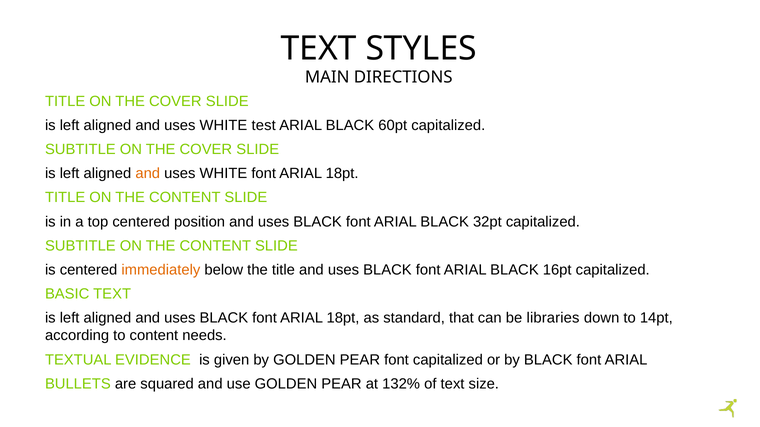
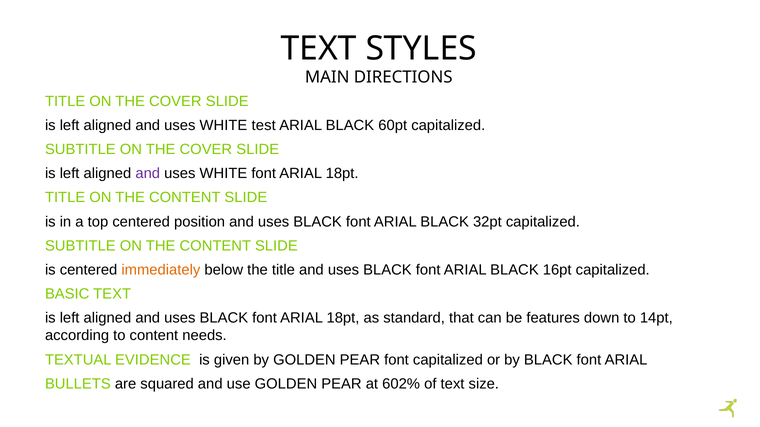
and colour: orange -> purple (148, 174)
libraries: libraries -> features (553, 318)
132%: 132% -> 602% (401, 384)
